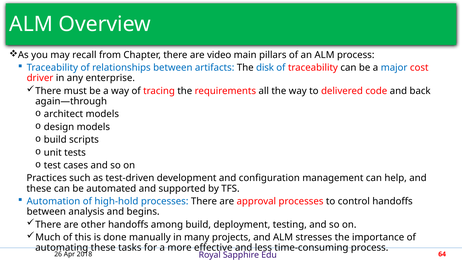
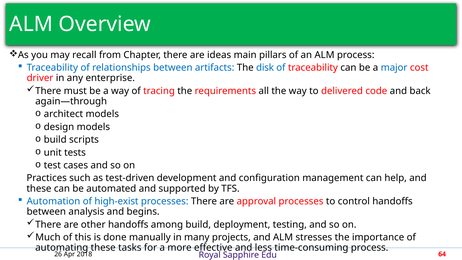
video: video -> ideas (219, 55)
high-hold: high-hold -> high-exist (116, 201)
